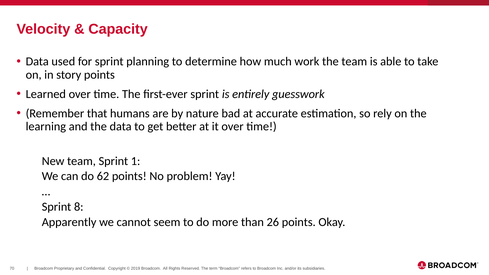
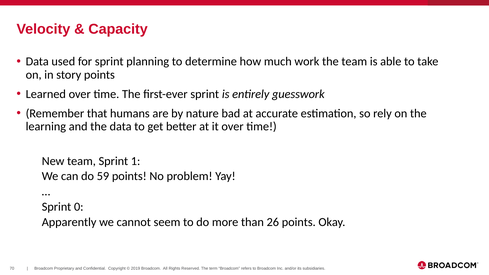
62: 62 -> 59 (103, 176)
8: 8 -> 0 (79, 207)
